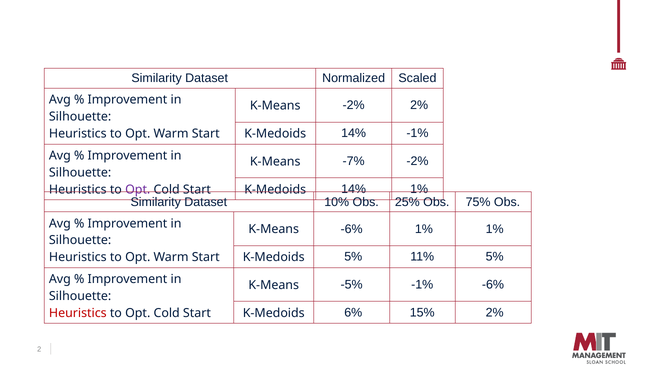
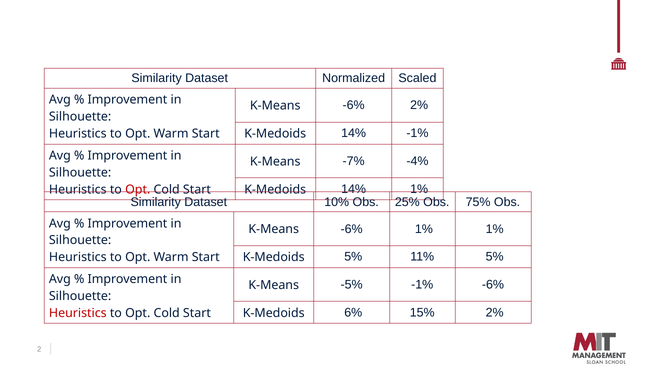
-2%: -2% -> -6% (354, 105)
-7% -2%: -2% -> -4% (417, 161)
Opt colour: purple -> red (138, 189)
